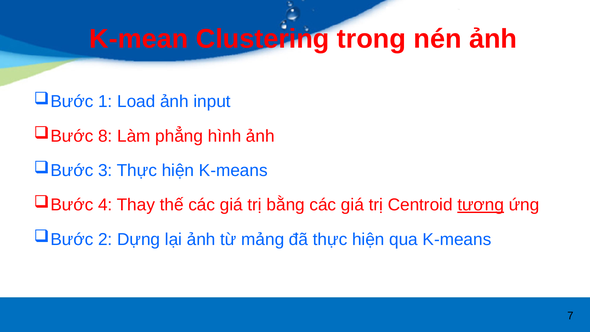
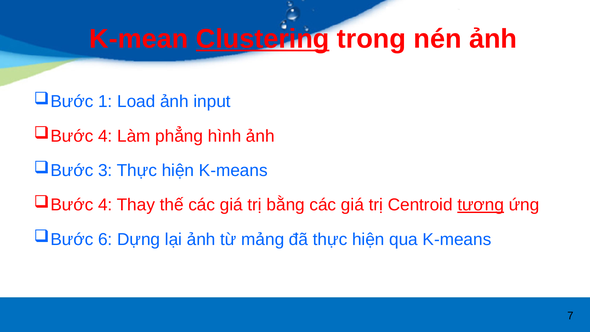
Clustering underline: none -> present (263, 39)
8: 8 -> 4 (105, 136)
2: 2 -> 6 (105, 239)
